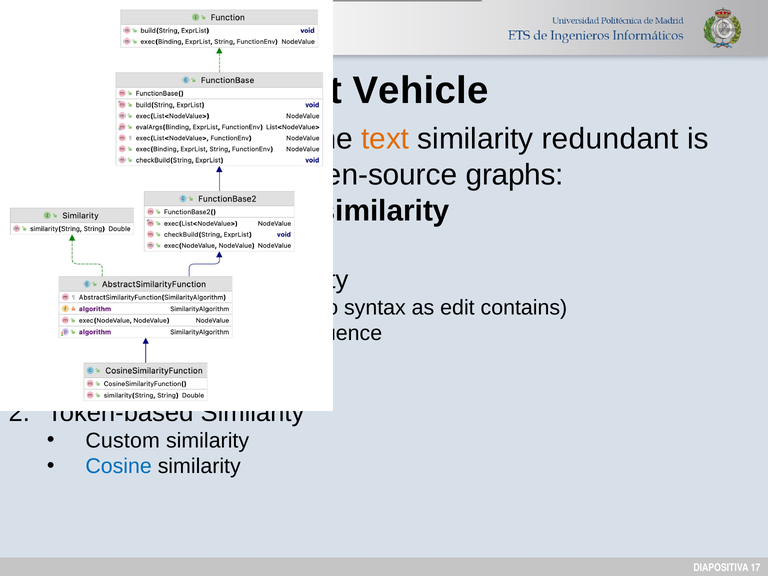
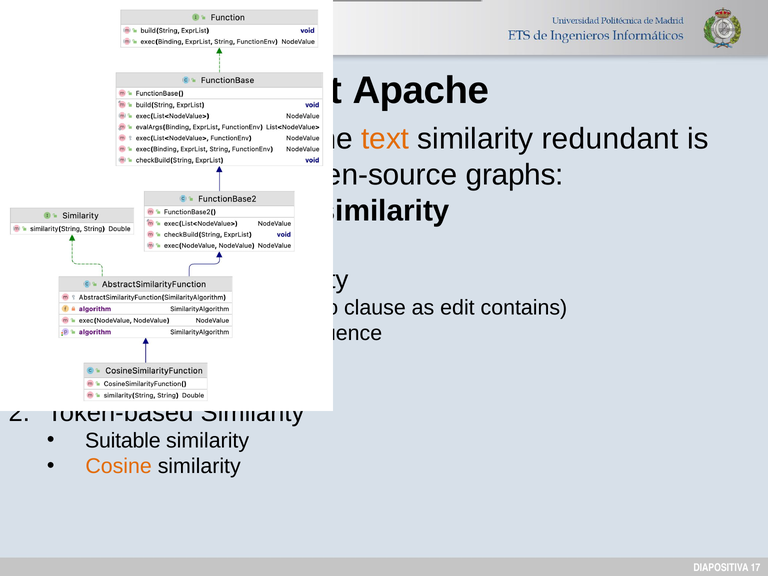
Vehicle: Vehicle -> Apache (421, 91)
syntax: syntax -> clause (375, 307)
Custom: Custom -> Suitable (123, 441)
Cosine colour: blue -> orange (119, 466)
